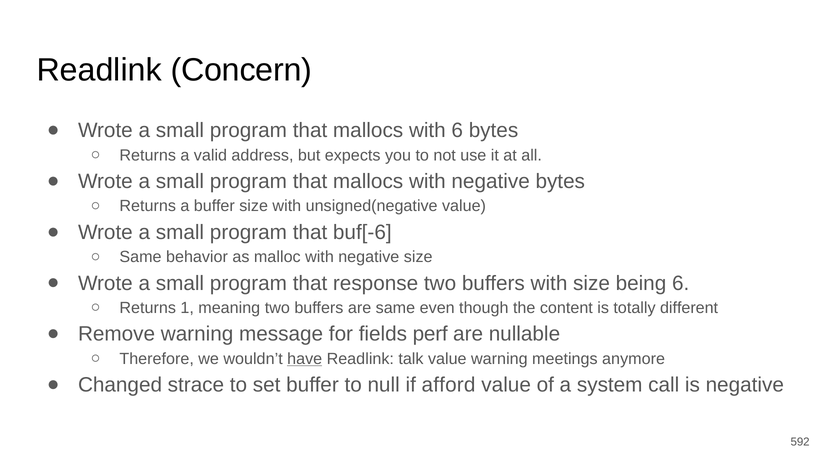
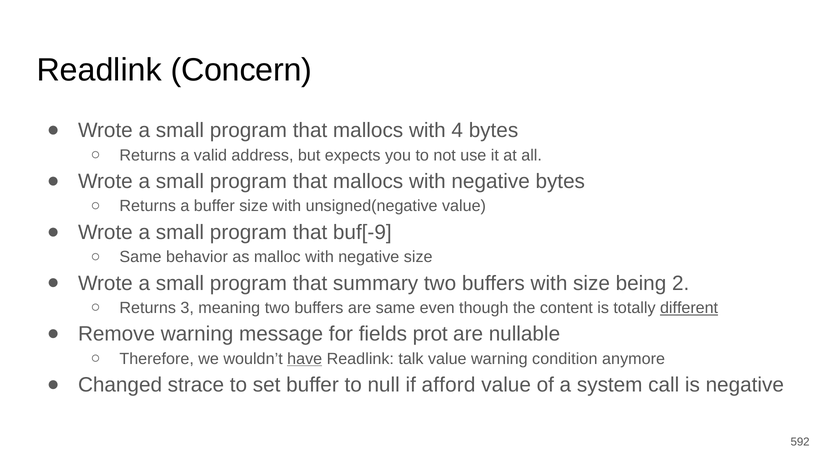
with 6: 6 -> 4 (457, 130)
buf[-6: buf[-6 -> buf[-9 (362, 232)
response: response -> summary (376, 283)
being 6: 6 -> 2 (681, 283)
1: 1 -> 3 (187, 307)
different underline: none -> present (689, 307)
perf: perf -> prot (430, 334)
meetings: meetings -> condition (565, 358)
